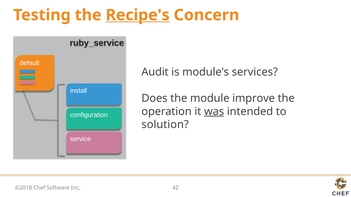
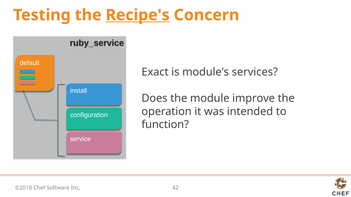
Audit: Audit -> Exact (155, 72)
was underline: present -> none (214, 112)
solution: solution -> function (165, 125)
